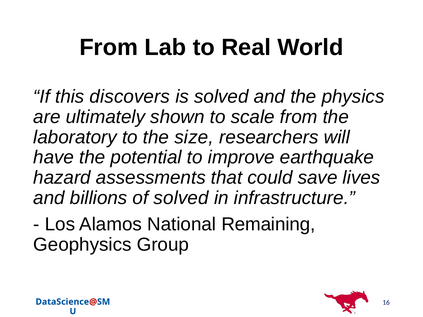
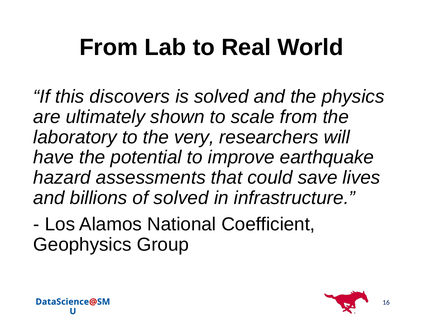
size: size -> very (194, 137)
Remaining: Remaining -> Coefficient (268, 224)
